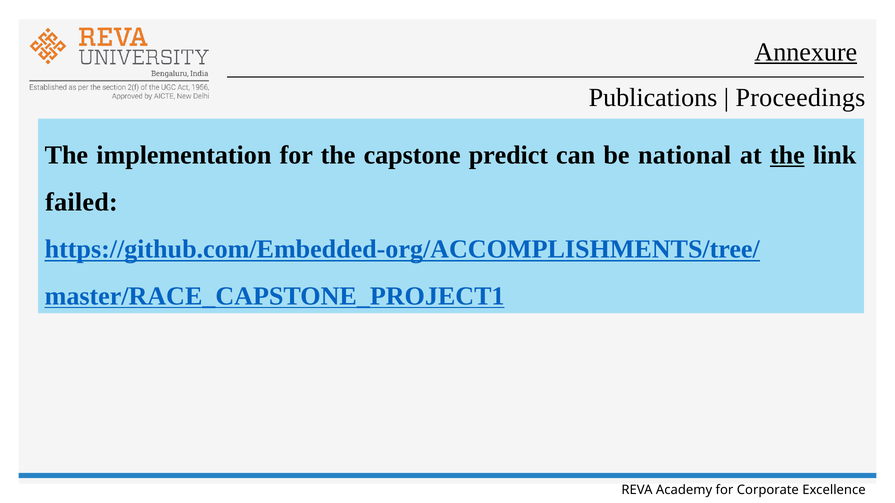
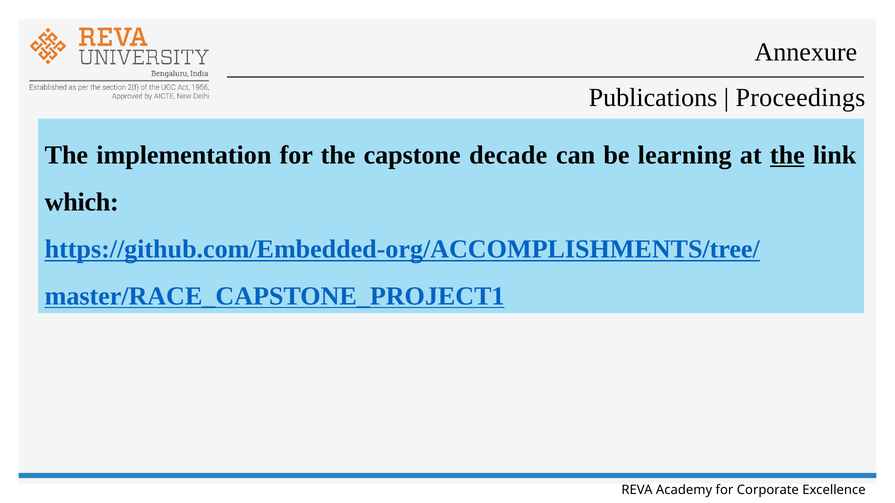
Annexure underline: present -> none (806, 52)
predict: predict -> decade (508, 155)
national: national -> learning (685, 155)
failed: failed -> which (82, 202)
